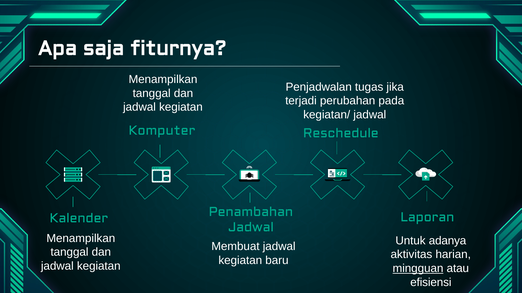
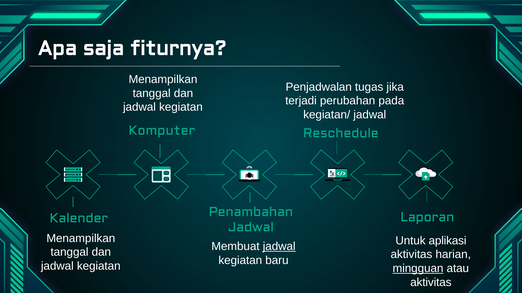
adanya: adanya -> aplikasi (448, 241)
jadwal underline: none -> present (279, 247)
efisiensi: efisiensi -> aktivitas (431, 283)
